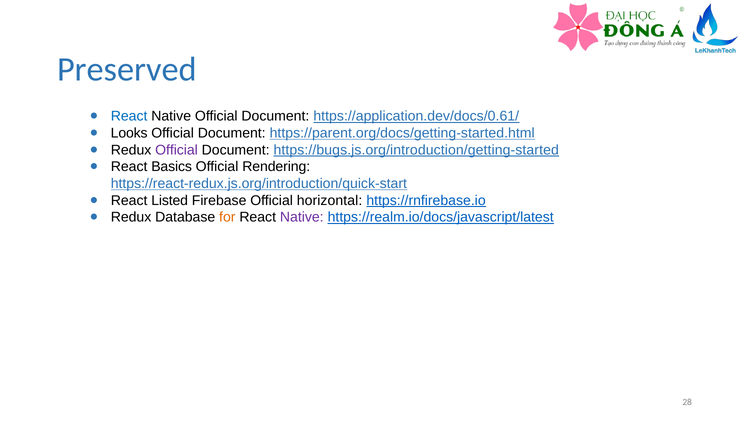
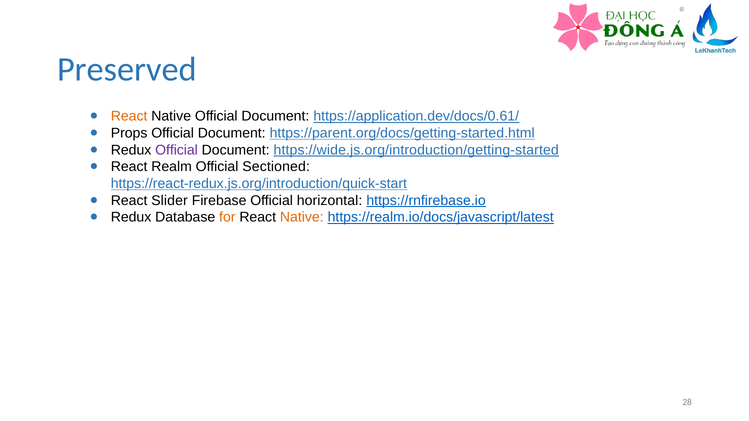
React colour: blue -> orange (129, 116)
Looks: Looks -> Props (129, 133)
https://bugs.js.org/introduction/getting-started: https://bugs.js.org/introduction/getting-started -> https://wide.js.org/introduction/getting-started (416, 150)
Basics: Basics -> Realm (172, 167)
Rendering: Rendering -> Sectioned (276, 167)
Listed: Listed -> Slider (170, 201)
Native colour: purple -> orange (302, 217)
